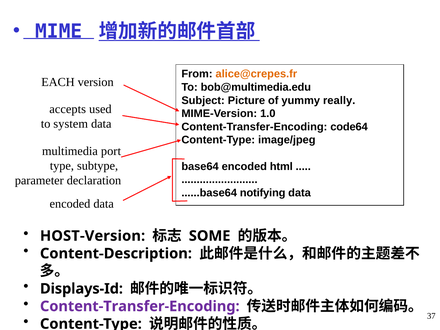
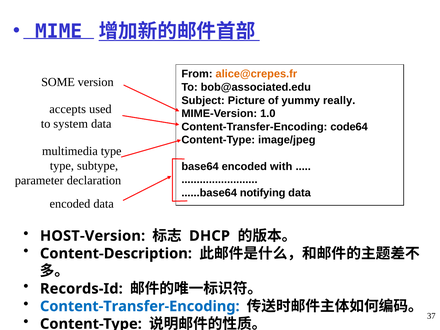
EACH: EACH -> SOME (58, 82)
bob@multimedia.edu: bob@multimedia.edu -> bob@associated.edu (256, 87)
multimedia port: port -> type (111, 151)
html: html -> with (281, 166)
SOME: SOME -> DHCP (210, 236)
Displays-Id: Displays-Id -> Records-Id (81, 289)
Content-Transfer-Encoding colour: purple -> blue (140, 306)
